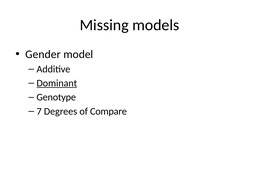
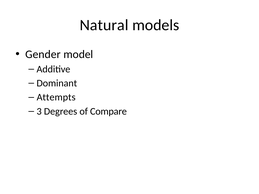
Missing: Missing -> Natural (104, 25)
Dominant underline: present -> none (57, 83)
Genotype: Genotype -> Attempts (56, 97)
7: 7 -> 3 (39, 111)
